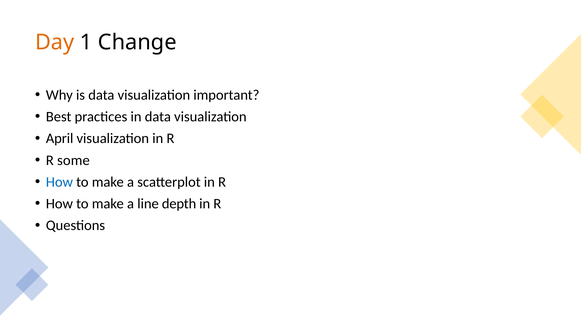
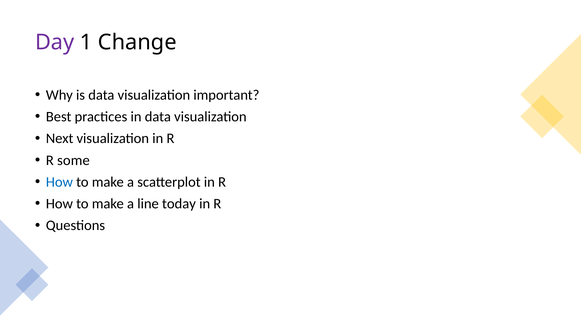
Day colour: orange -> purple (55, 42)
April: April -> Next (60, 138)
depth: depth -> today (179, 204)
